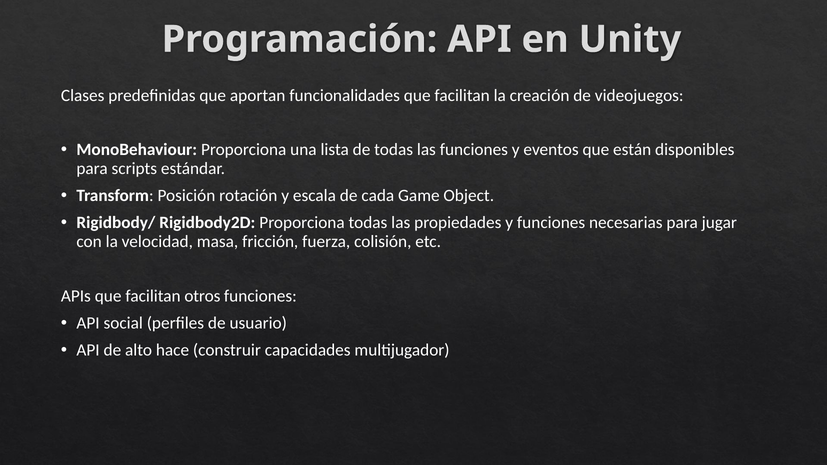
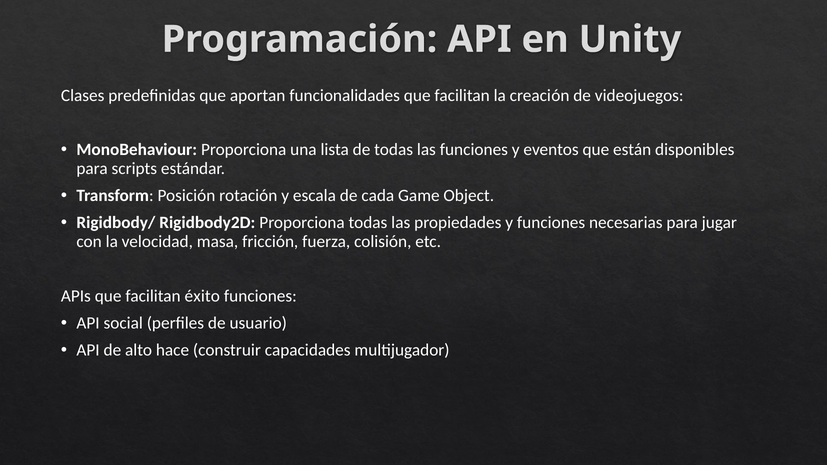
otros: otros -> éxito (202, 296)
